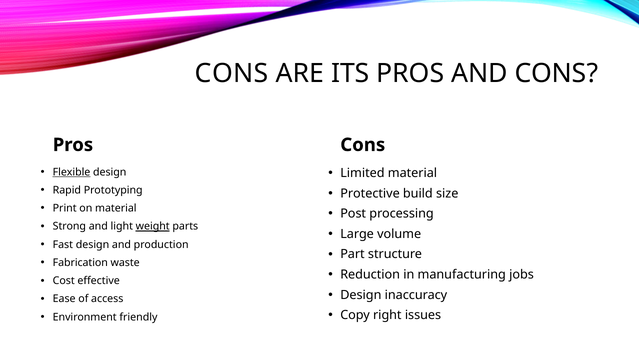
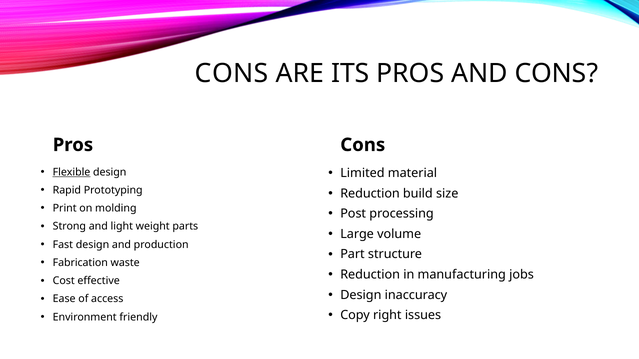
Protective: Protective -> Reduction (370, 194)
on material: material -> molding (116, 209)
weight underline: present -> none (153, 227)
